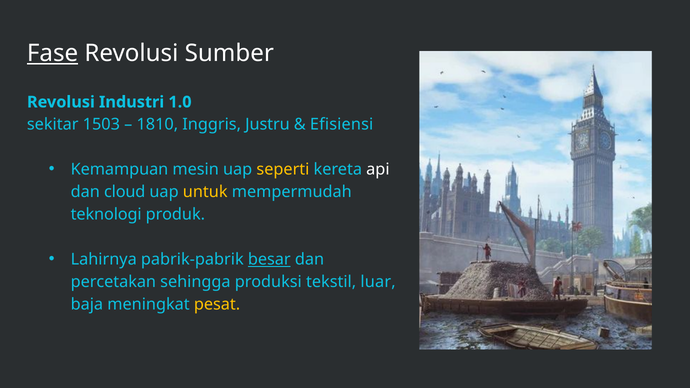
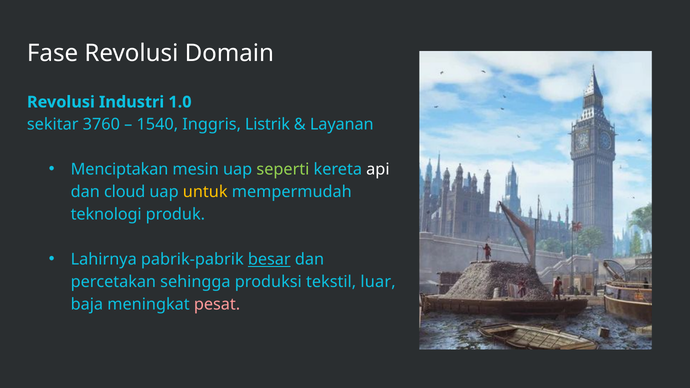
Fase underline: present -> none (53, 53)
Sumber: Sumber -> Domain (229, 53)
1503: 1503 -> 3760 (101, 125)
1810: 1810 -> 1540 (157, 125)
Justru: Justru -> Listrik (267, 125)
Efisiensi: Efisiensi -> Layanan (342, 125)
Kemampuan: Kemampuan -> Menciptakan (120, 170)
seperti colour: yellow -> light green (283, 170)
pesat colour: yellow -> pink (217, 304)
